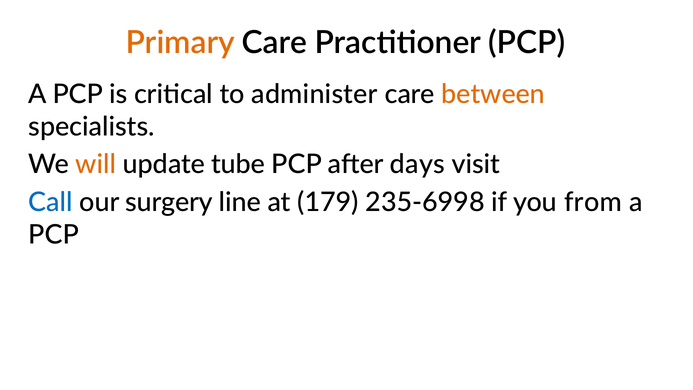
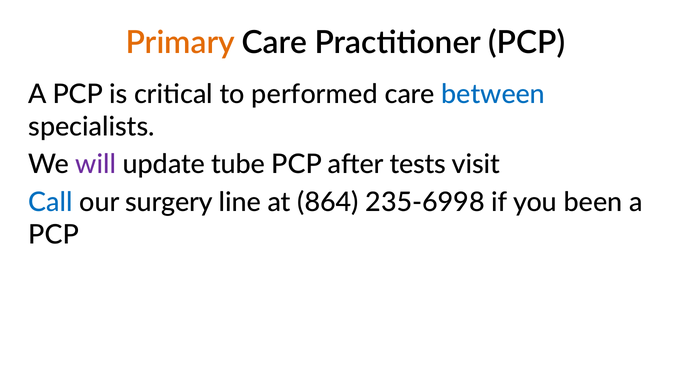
administer: administer -> performed (315, 94)
between colour: orange -> blue (493, 94)
will colour: orange -> purple (96, 164)
days: days -> tests (418, 164)
179: 179 -> 864 (328, 202)
from: from -> been (593, 202)
